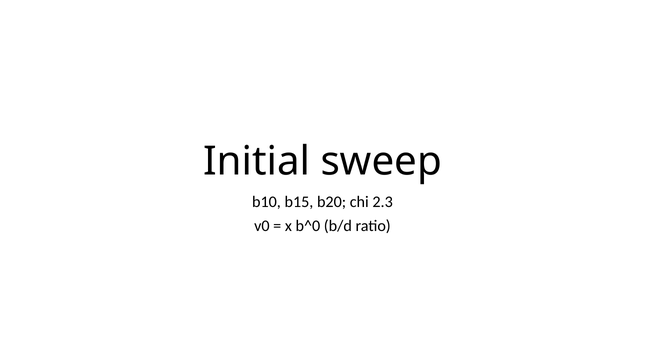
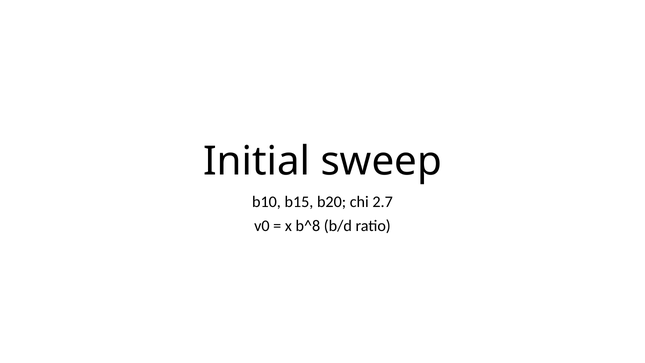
2.3: 2.3 -> 2.7 (383, 202)
b^0: b^0 -> b^8 (308, 226)
